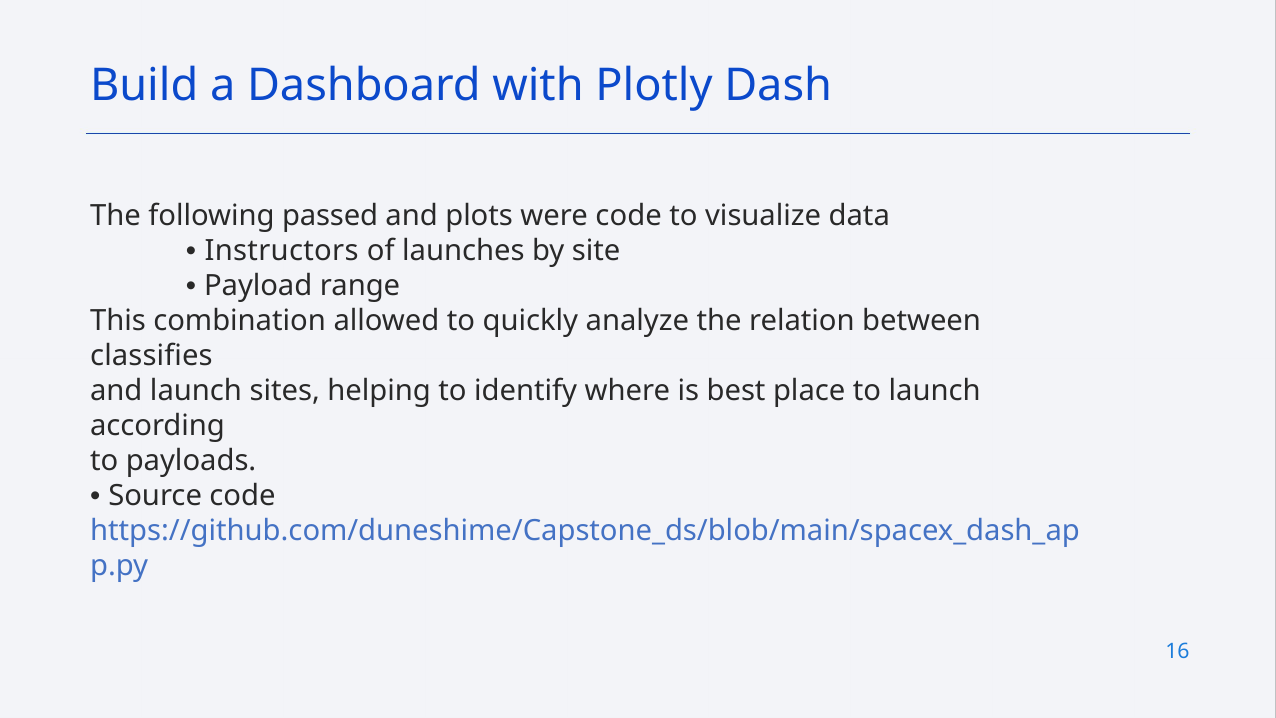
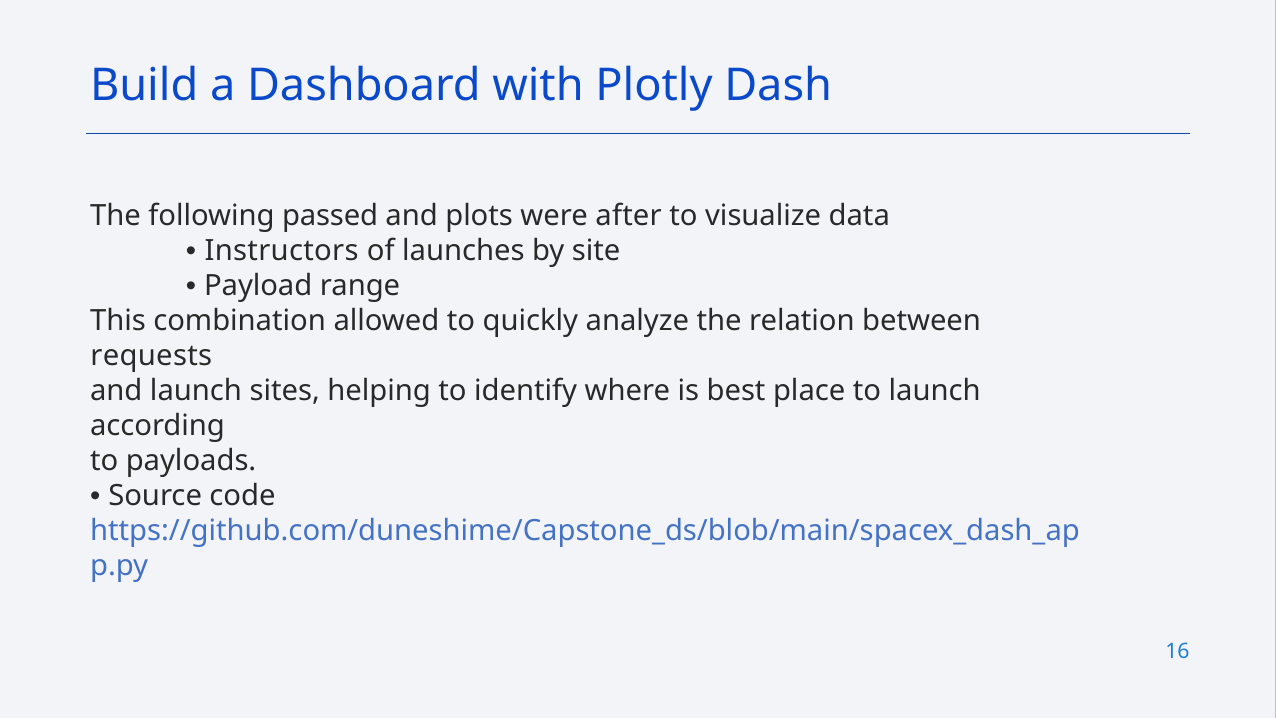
were code: code -> after (629, 215)
classifies: classifies -> requests (151, 356)
